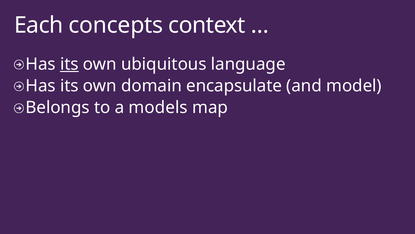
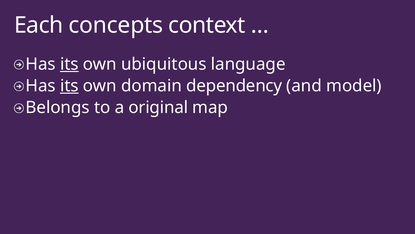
its underline: none -> present (69, 86)
encapsulate: encapsulate -> dependency (234, 86)
models: models -> original (158, 107)
